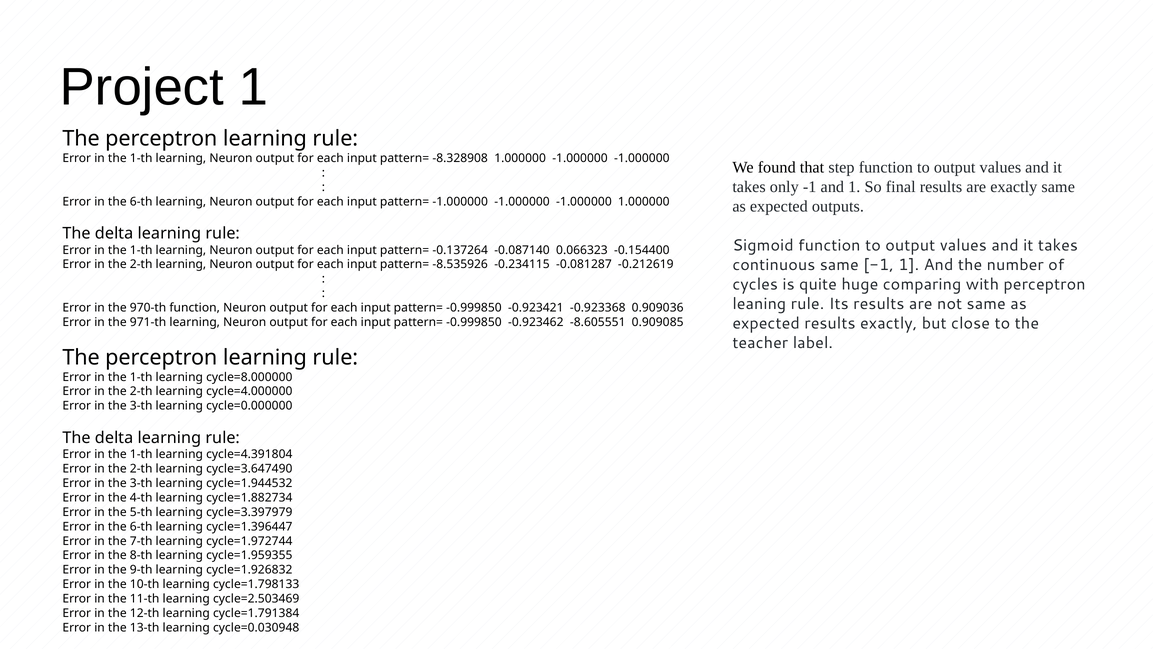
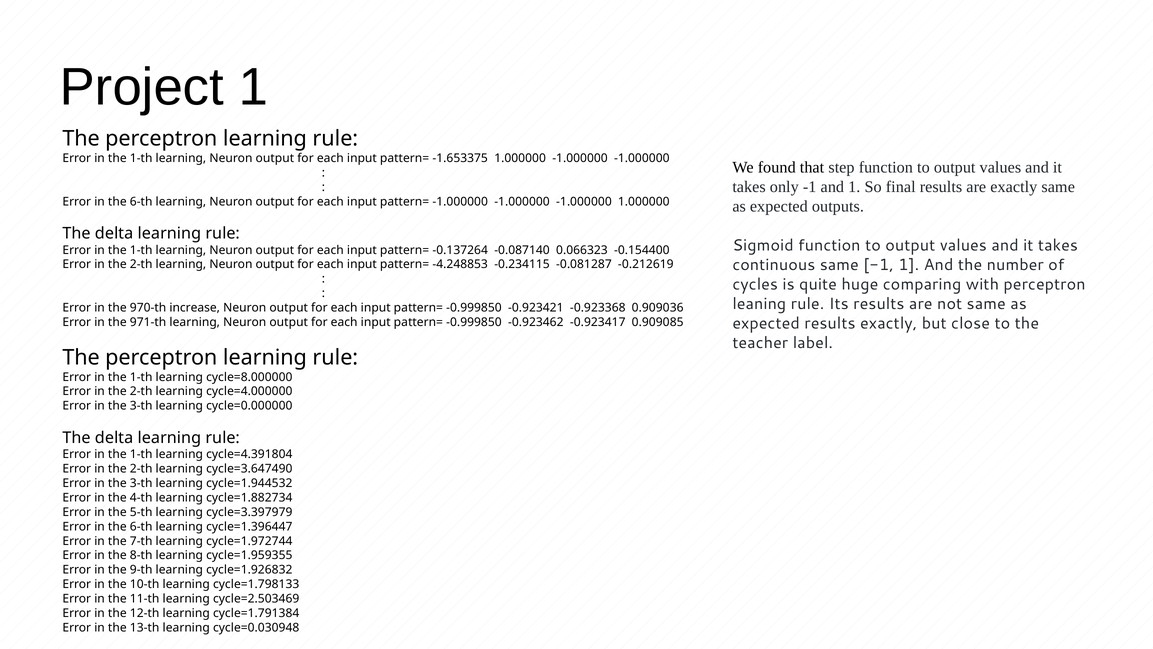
-8.328908: -8.328908 -> -1.653375 (460, 158)
-8.535926: -8.535926 -> -4.248853 (460, 264)
970-th function: function -> increase (195, 308)
-8.605551: -8.605551 -> -0.923417 (598, 322)
